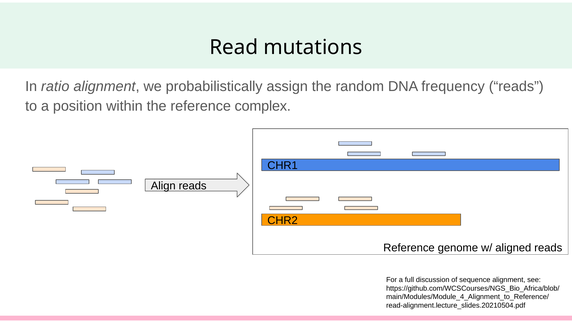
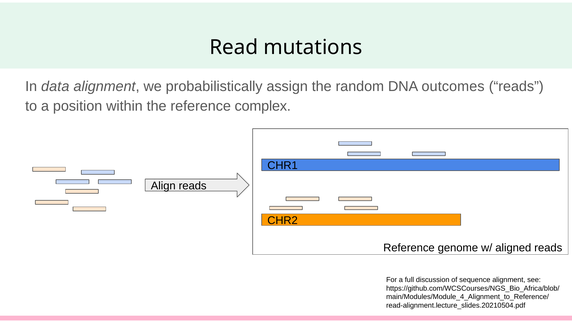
ratio: ratio -> data (55, 86)
frequency: frequency -> outcomes (453, 86)
